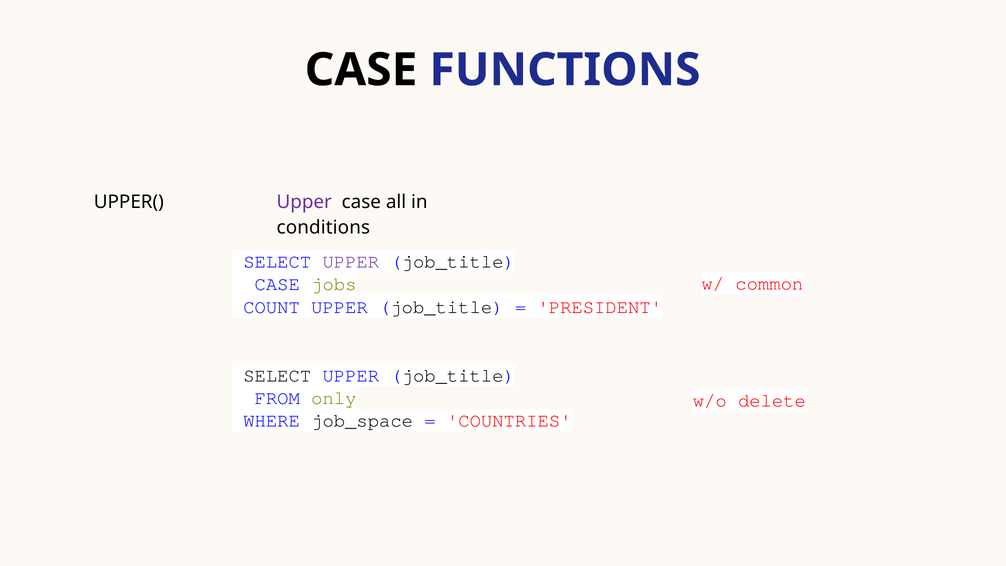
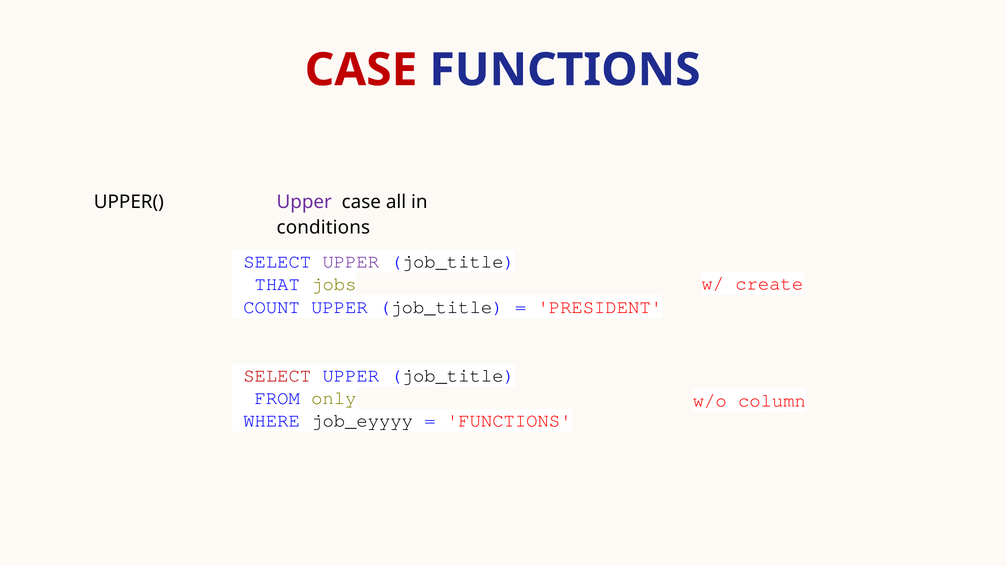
CASE colour: black -> red (361, 70)
common: common -> create (769, 283)
CASE: CASE -> THAT (277, 284)
SELECT colour: black -> red (277, 375)
delete: delete -> column (772, 400)
job_space: job_space -> job_eyyyy (362, 421)
COUNTRIES: COUNTRIES -> FUNCTIONS (509, 421)
